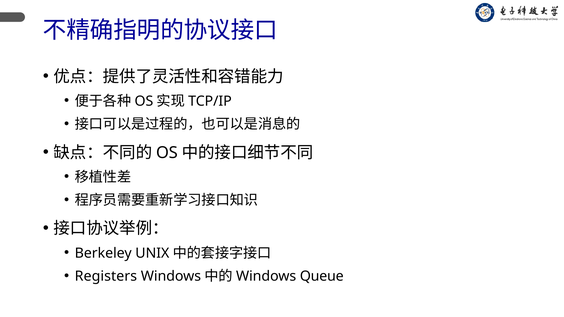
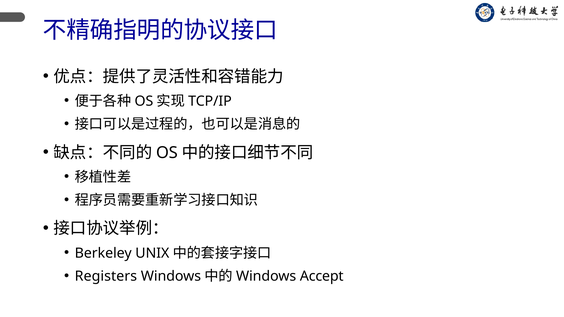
Queue: Queue -> Accept (322, 276)
